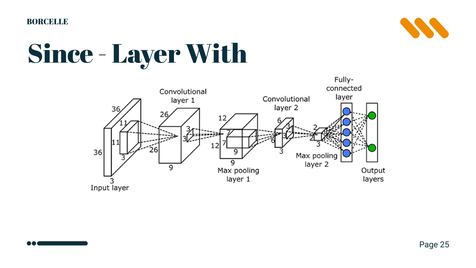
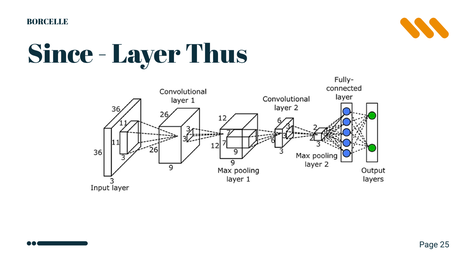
With: With -> Thus (216, 54)
